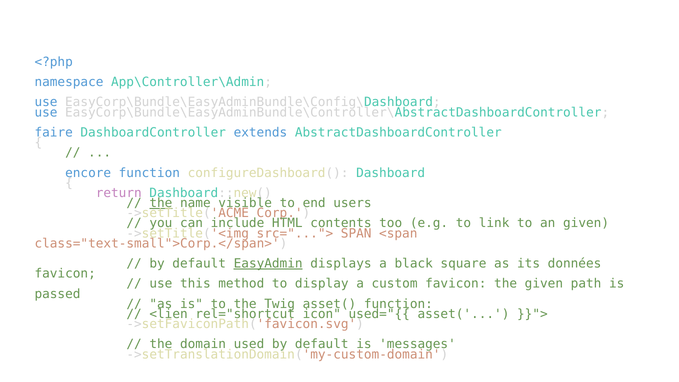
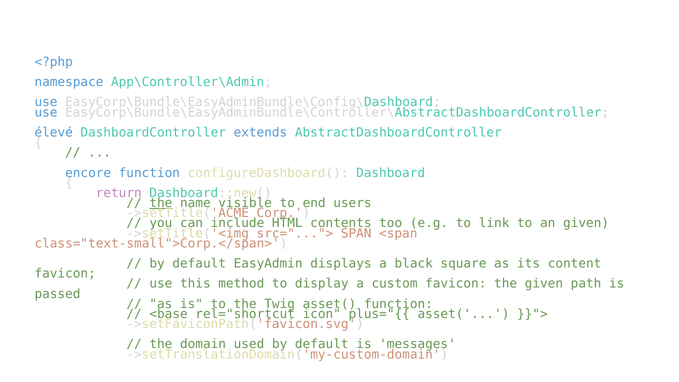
faire: faire -> élevé (54, 132)
EasyAdmin underline: present -> none (268, 264)
données: données -> content (575, 264)
<lien: <lien -> <base (169, 314)
used="{{: used="{{ -> plus="{{ (379, 314)
